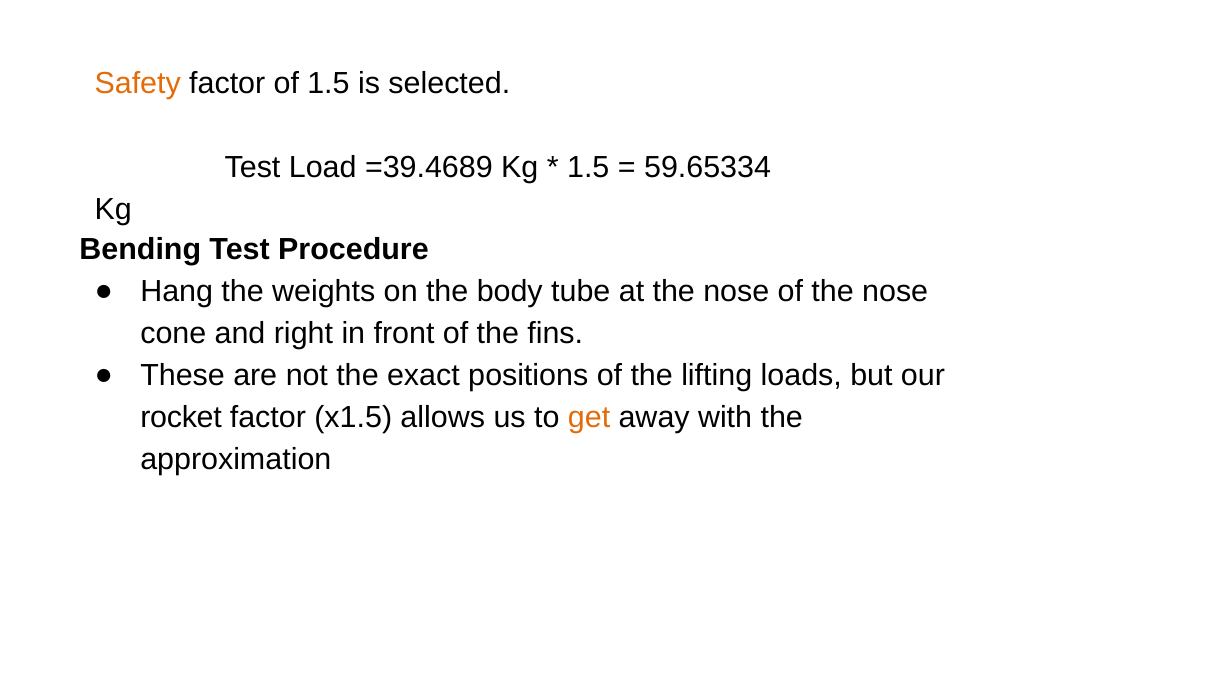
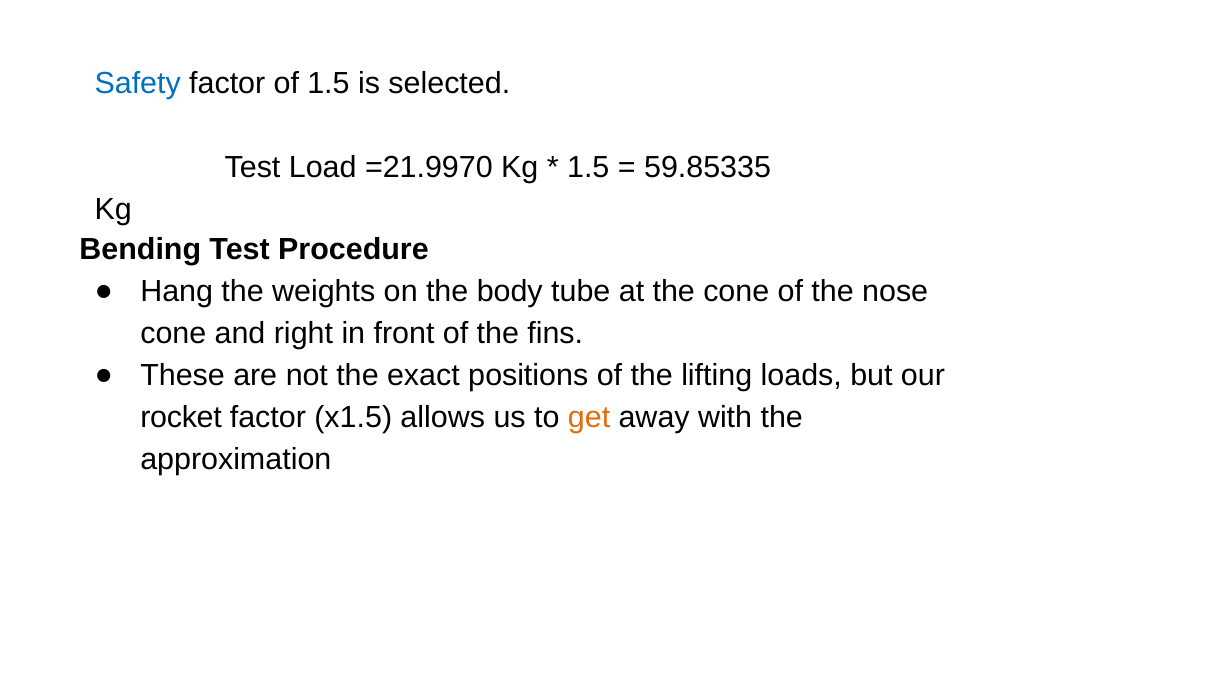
Safety colour: orange -> blue (138, 83)
=39.4689: =39.4689 -> =21.9970 (429, 167)
59.65334: 59.65334 -> 59.85335 (708, 167)
at the nose: nose -> cone (736, 292)
